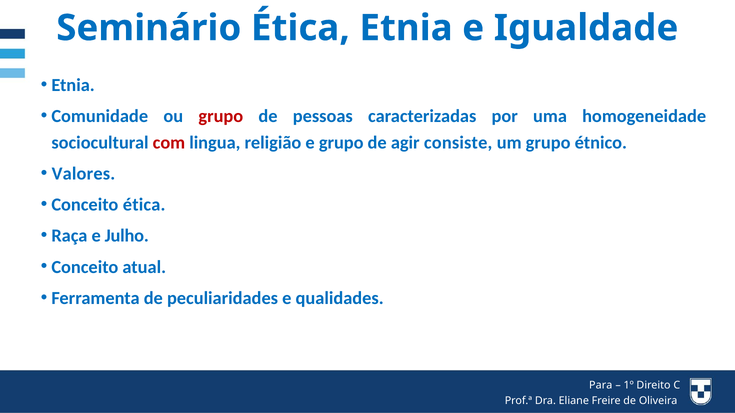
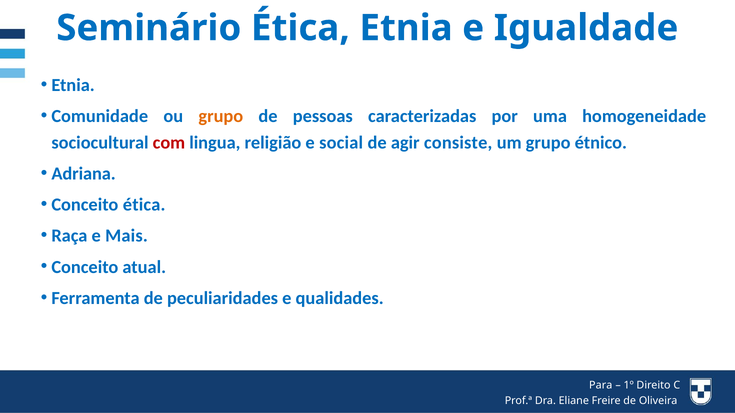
grupo colour: red -> orange (221, 117)
e grupo: grupo -> social (341, 143)
Valores: Valores -> Adriana (84, 174)
Julho: Julho -> Mais (127, 236)
